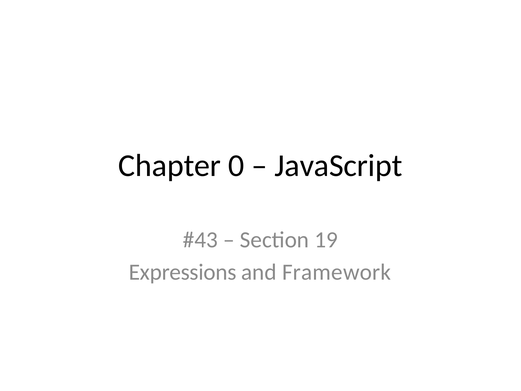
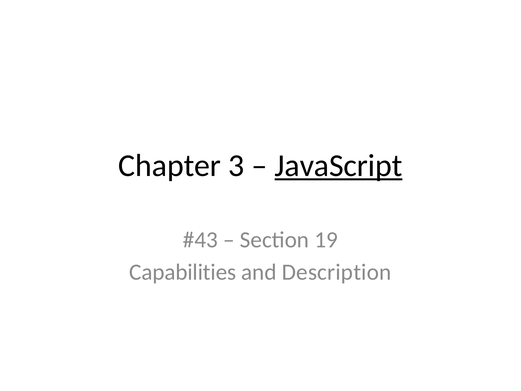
0: 0 -> 3 (236, 165)
JavaScript underline: none -> present (338, 165)
Expressions: Expressions -> Capabilities (183, 272)
Framework: Framework -> Description (337, 272)
